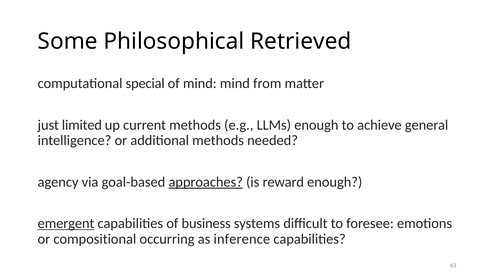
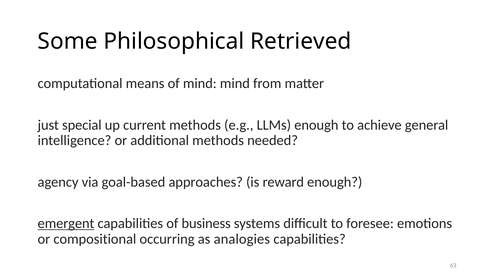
special: special -> means (145, 84)
limited: limited -> special (82, 125)
approaches underline: present -> none (206, 182)
inference: inference -> analogies (242, 239)
